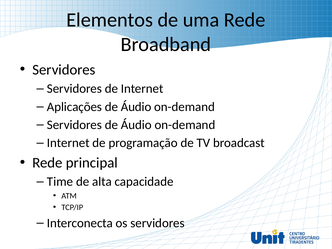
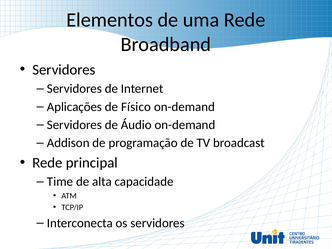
Áudio: Áudio -> Físico (136, 107)
Internet: Internet -> Addison (68, 143)
